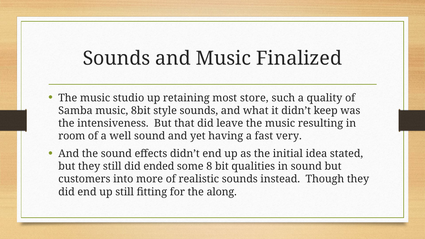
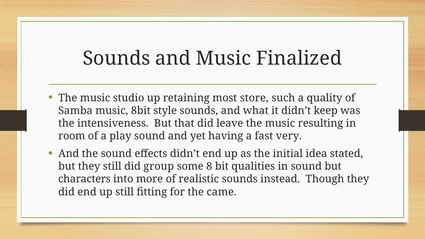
well: well -> play (120, 136)
ended: ended -> group (159, 166)
customers: customers -> characters (84, 179)
along: along -> came (222, 192)
